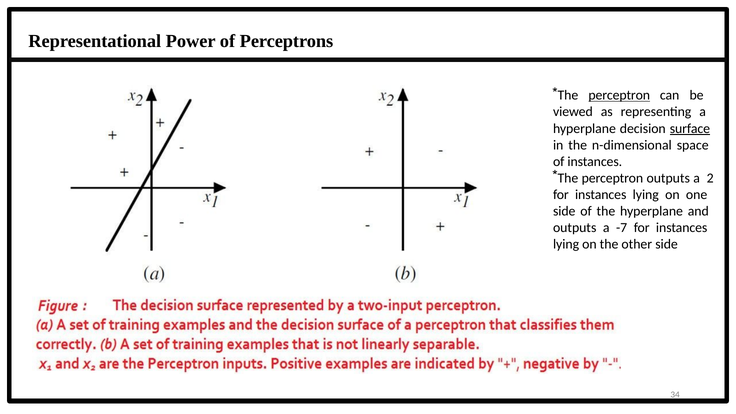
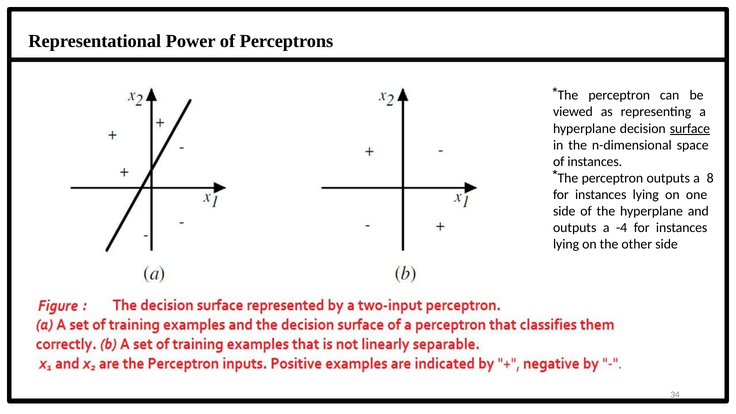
perceptron underline: present -> none (619, 95)
2: 2 -> 8 (710, 178)
-7: -7 -> -4 (622, 228)
